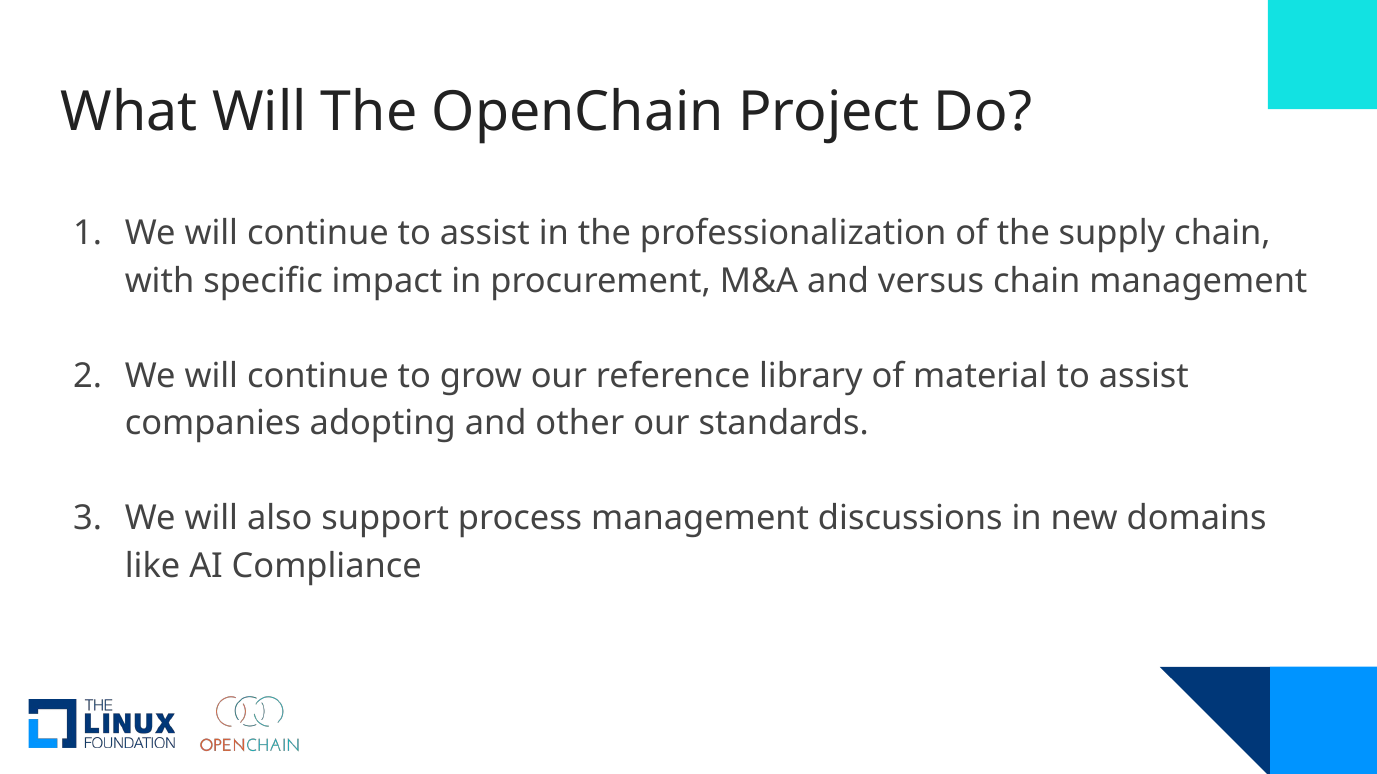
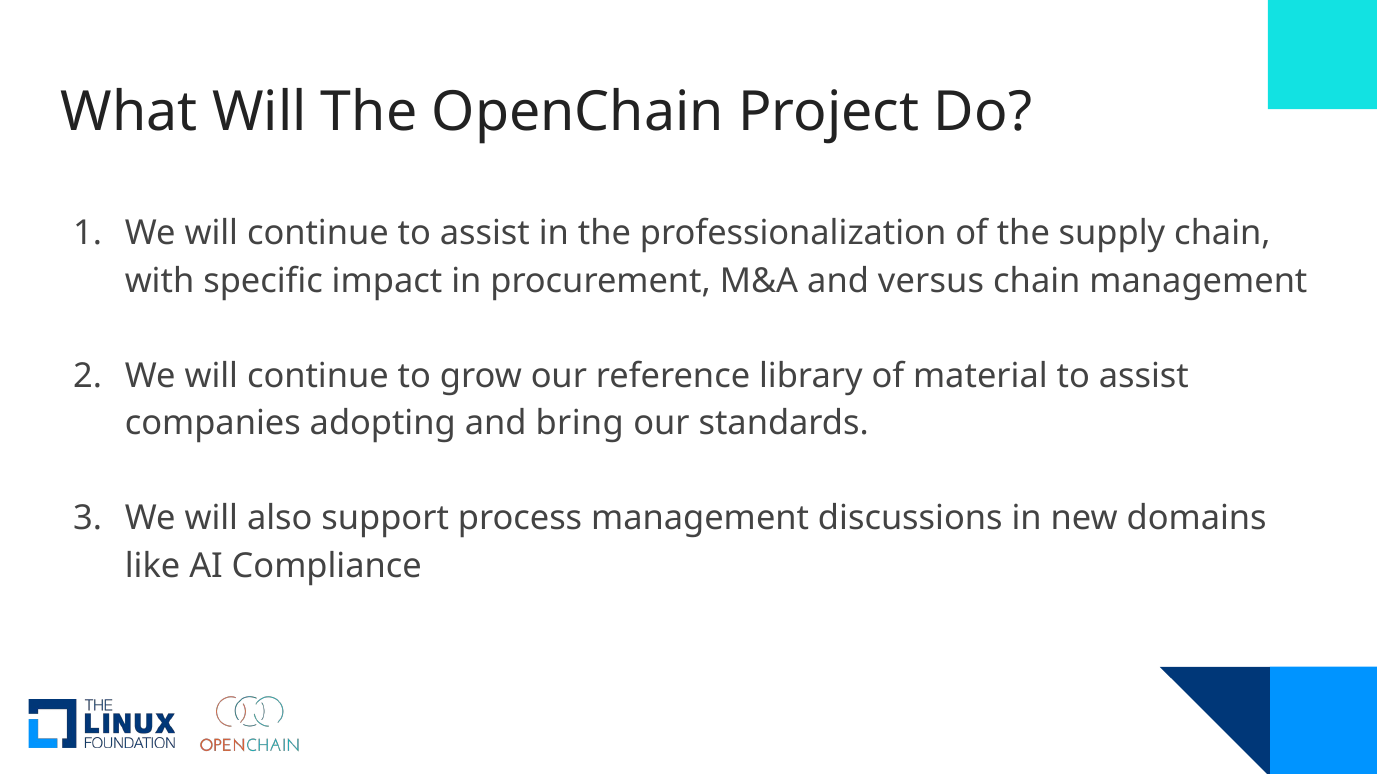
other: other -> bring (580, 424)
